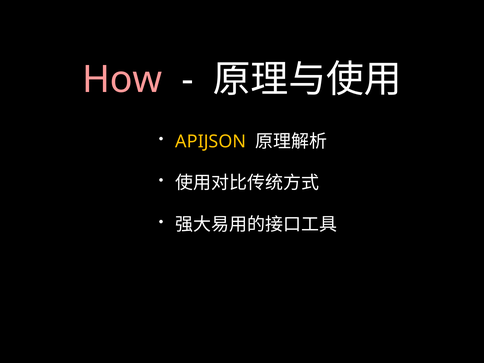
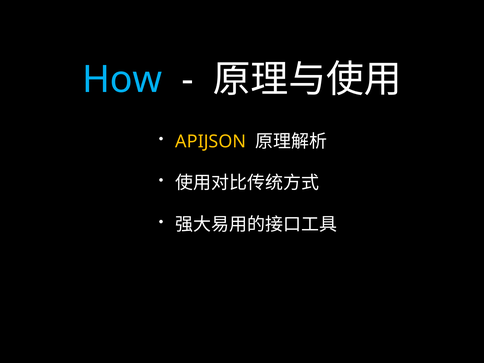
How colour: pink -> light blue (122, 80)
